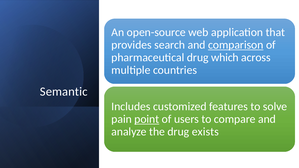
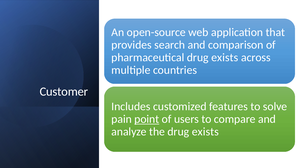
comparison underline: present -> none (236, 45)
pharmaceutical drug which: which -> exists (225, 58)
Semantic: Semantic -> Customer (64, 92)
